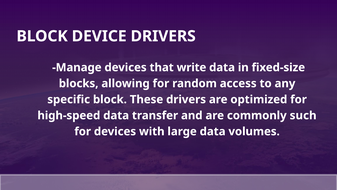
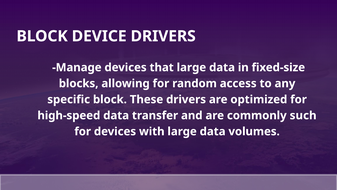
that write: write -> large (191, 67)
